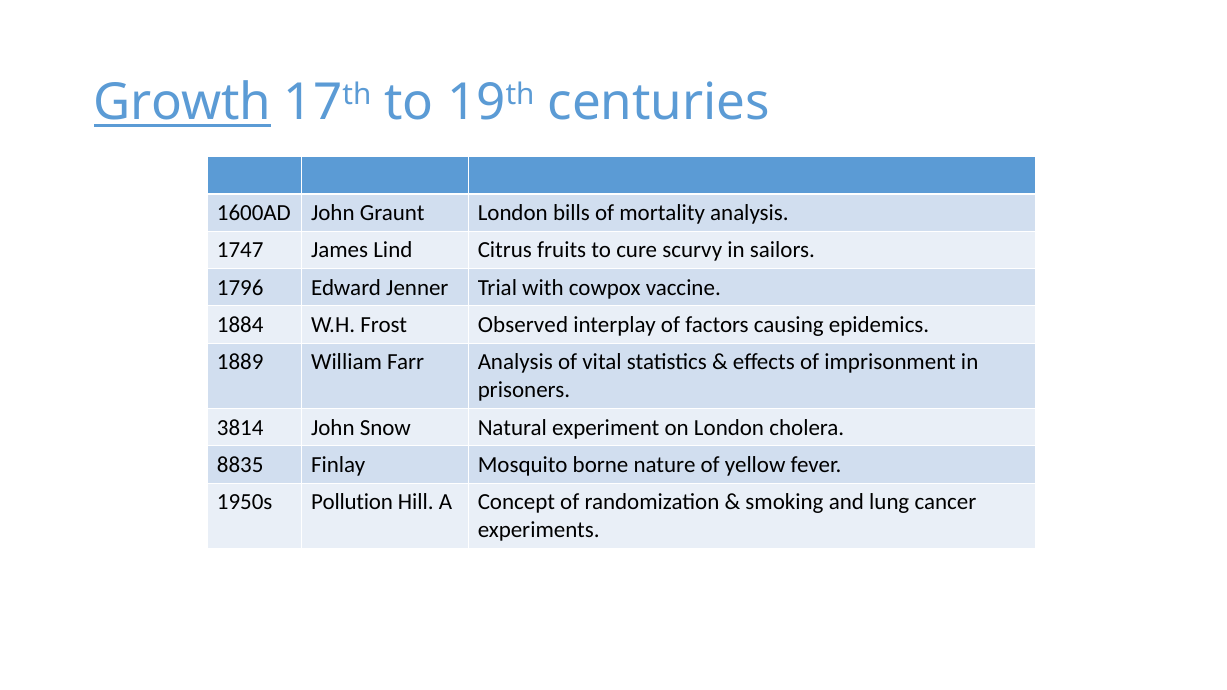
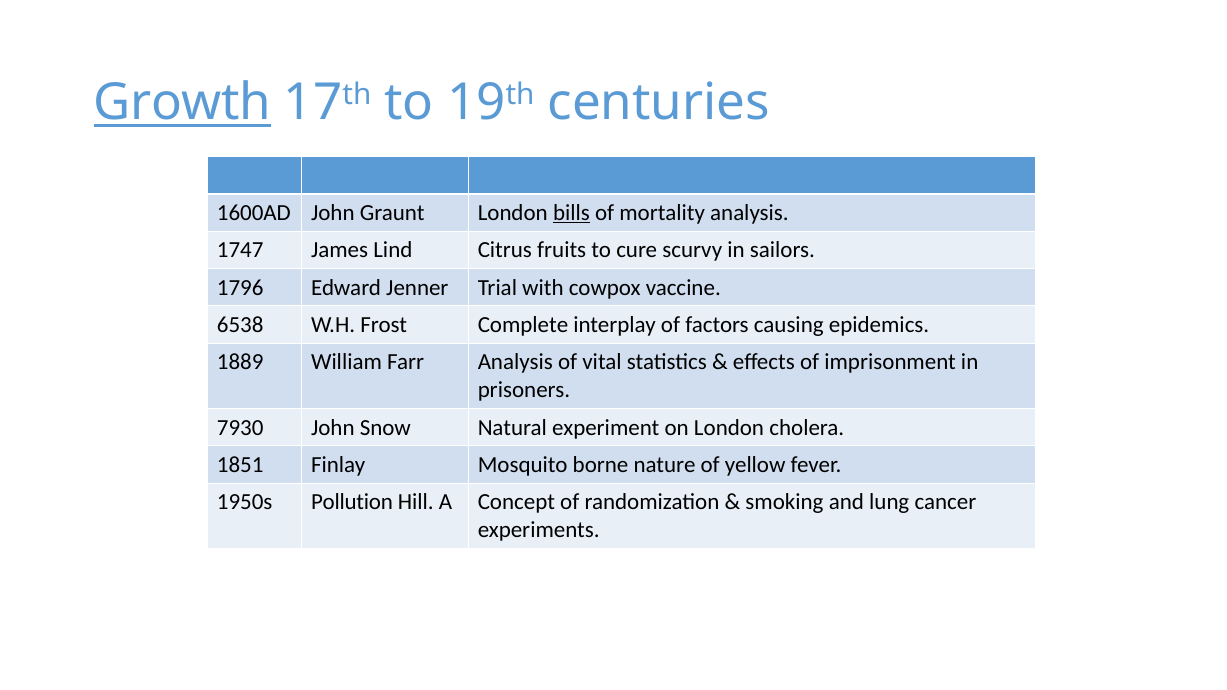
bills underline: none -> present (571, 213)
1884: 1884 -> 6538 (240, 325)
Observed: Observed -> Complete (523, 325)
3814: 3814 -> 7930 (240, 428)
8835: 8835 -> 1851 (240, 465)
